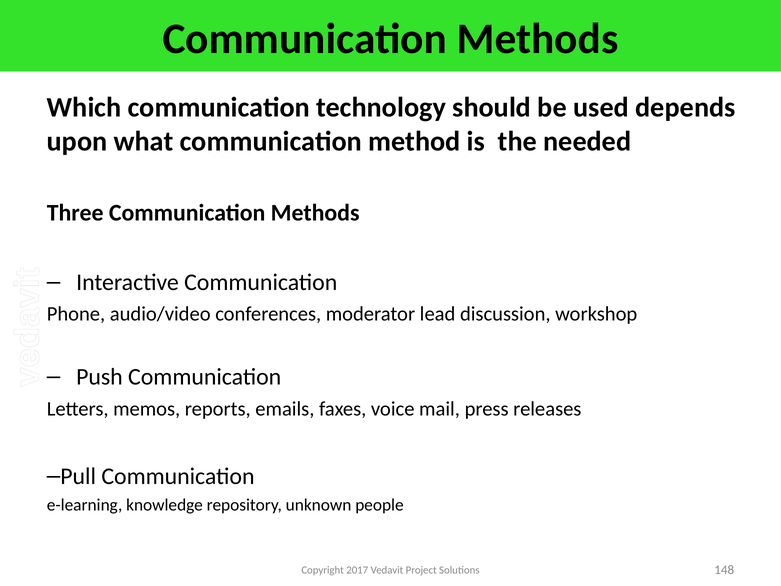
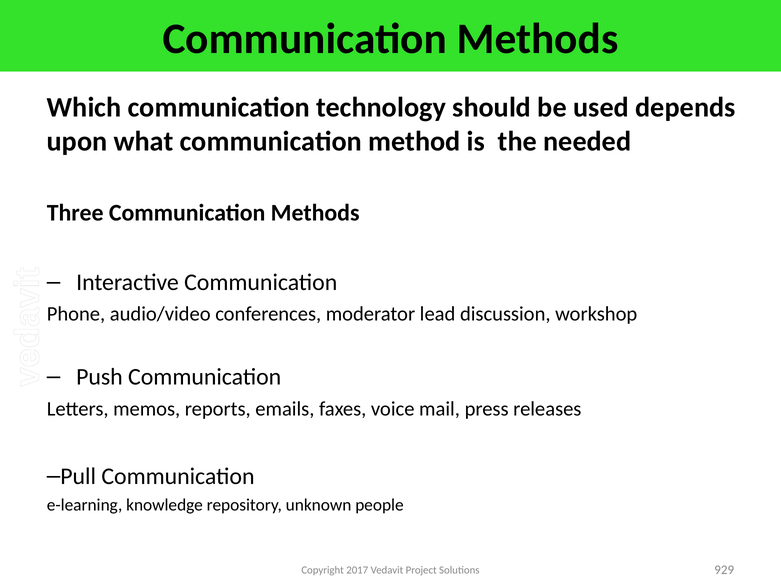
148: 148 -> 929 (724, 570)
